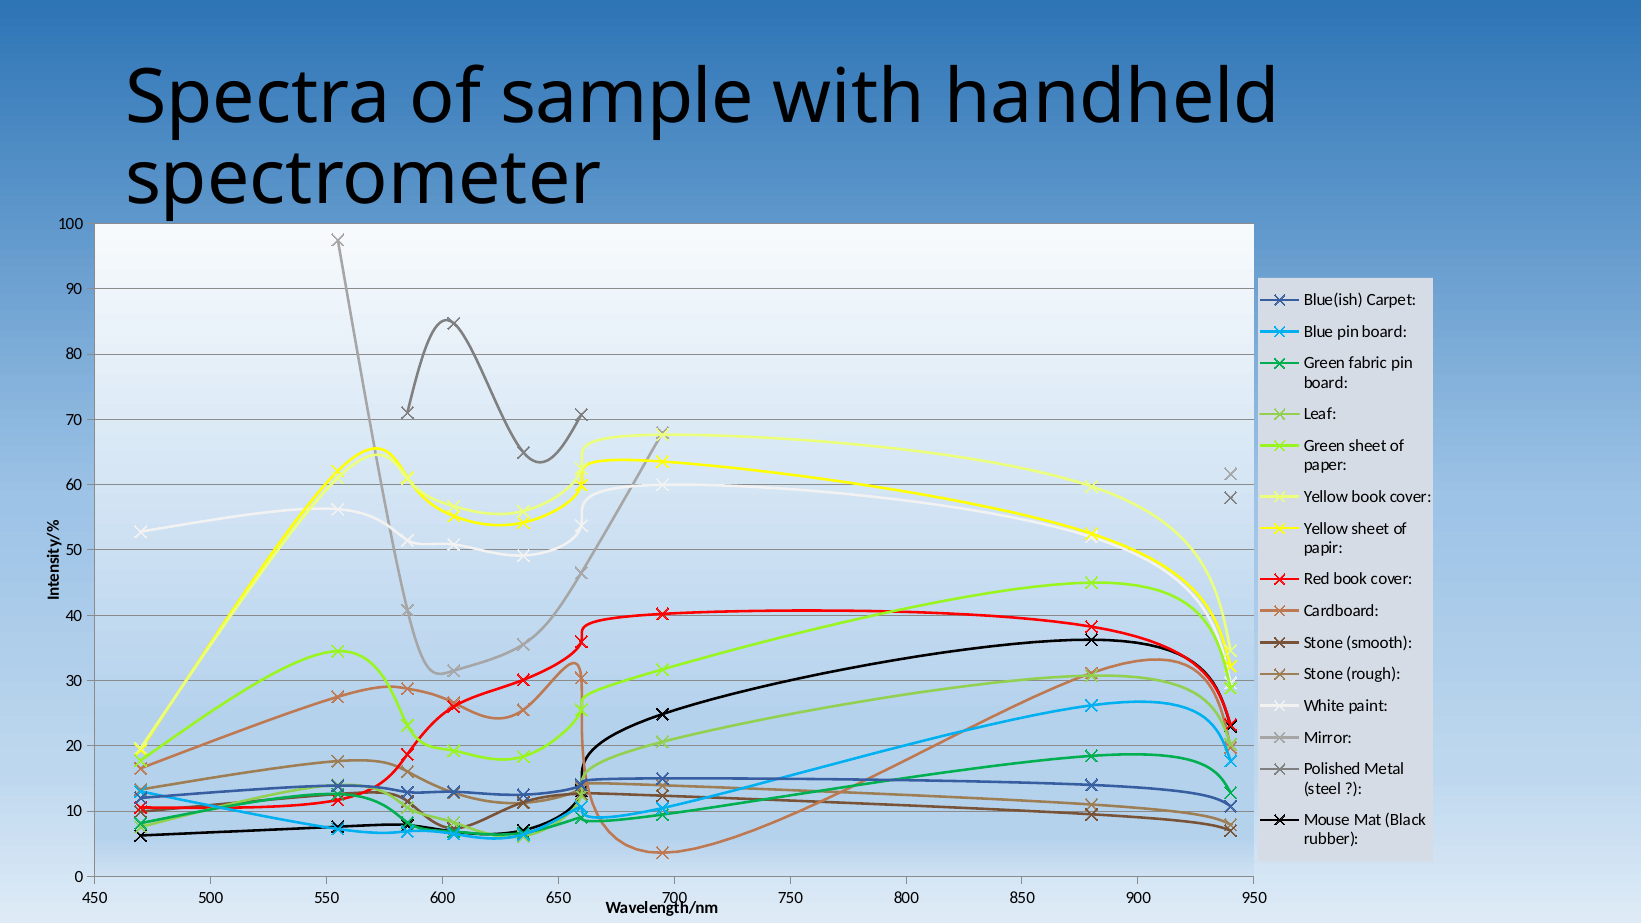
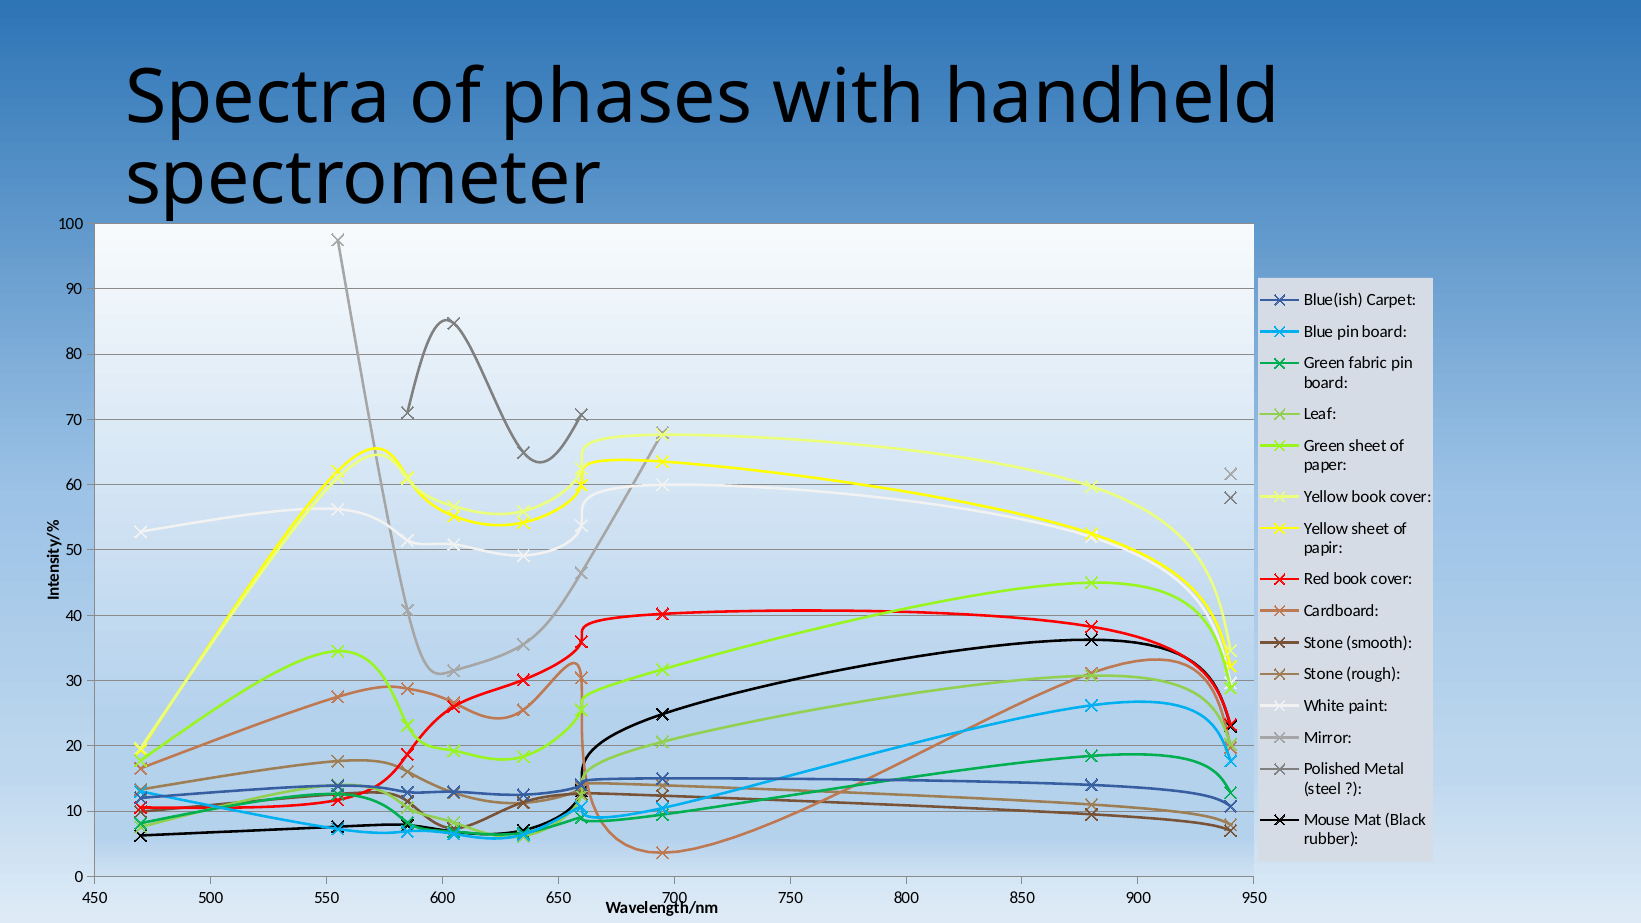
sample: sample -> phases (627, 97)
